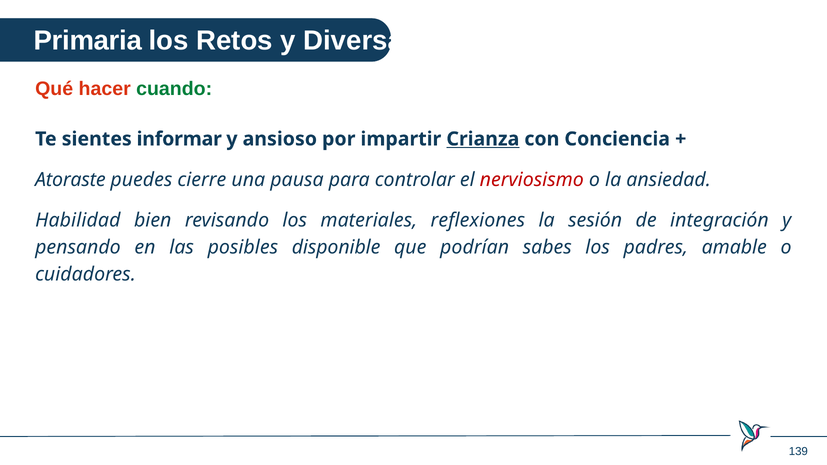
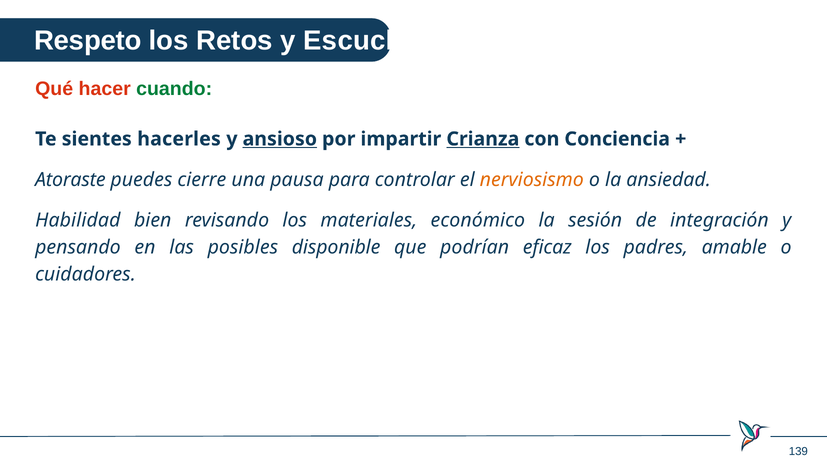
Primaria: Primaria -> Respeto (88, 40)
Diversas: Diversas -> Escucha (361, 40)
informar: informar -> hacerles (179, 139)
ansioso underline: none -> present (280, 139)
nerviosismo colour: red -> orange (532, 180)
reflexiones: reflexiones -> económico (478, 220)
sabes: sabes -> eficaz (547, 247)
